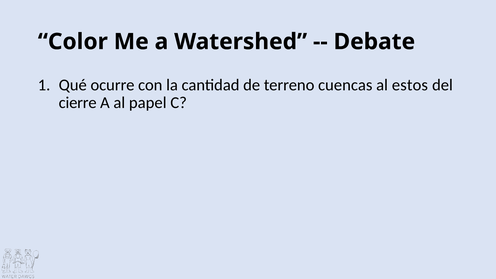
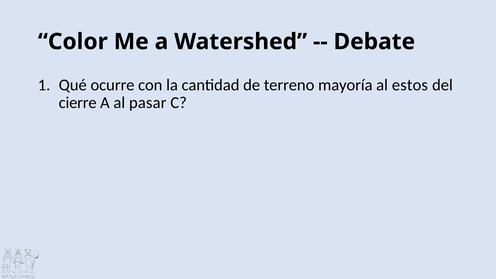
cuencas: cuencas -> mayoría (345, 85)
papel: papel -> pasar (148, 103)
